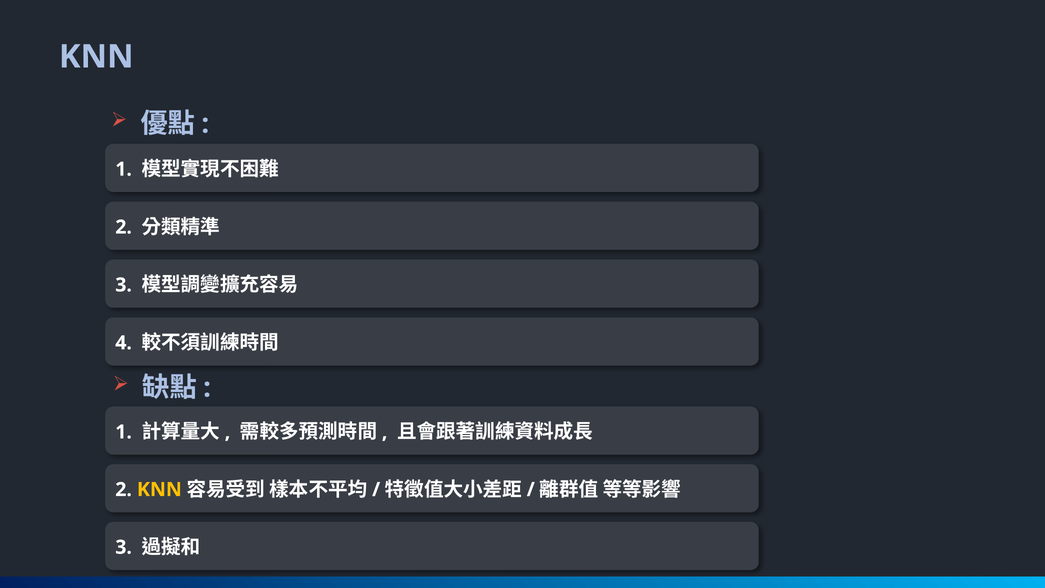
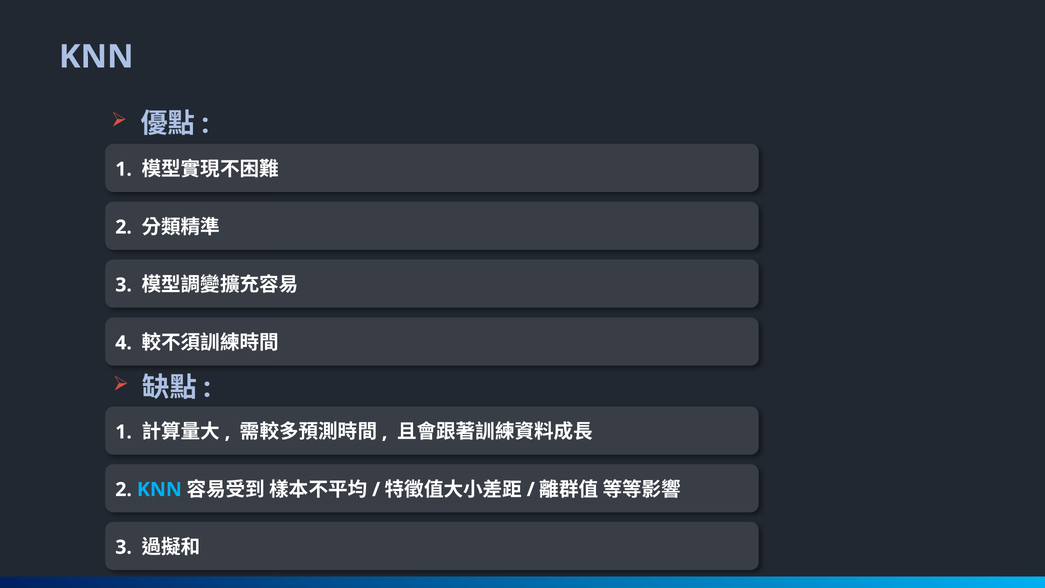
KNN colour: yellow -> light blue (159, 489)
